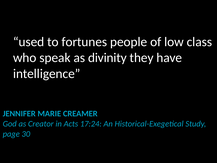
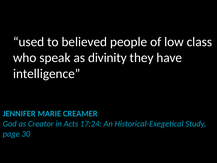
fortunes: fortunes -> believed (84, 42)
